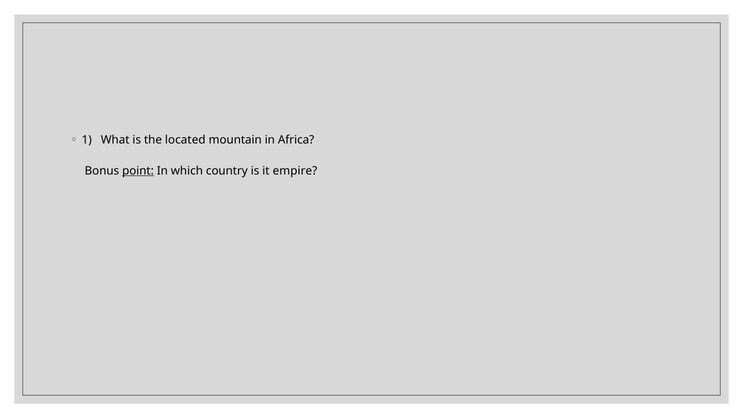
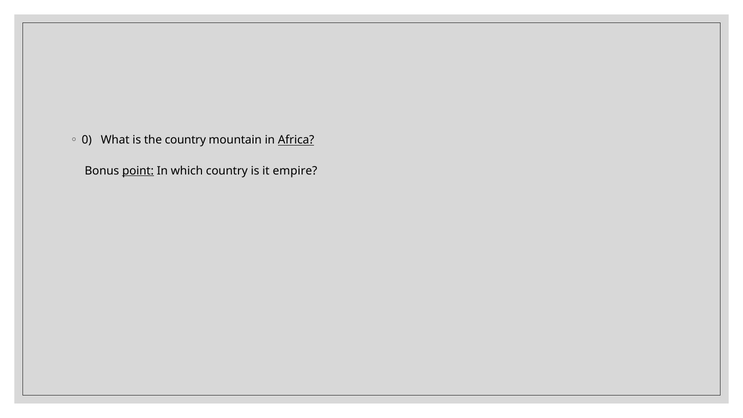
1: 1 -> 0 (87, 140)
the located: located -> country (185, 140)
Africa underline: none -> present (296, 140)
